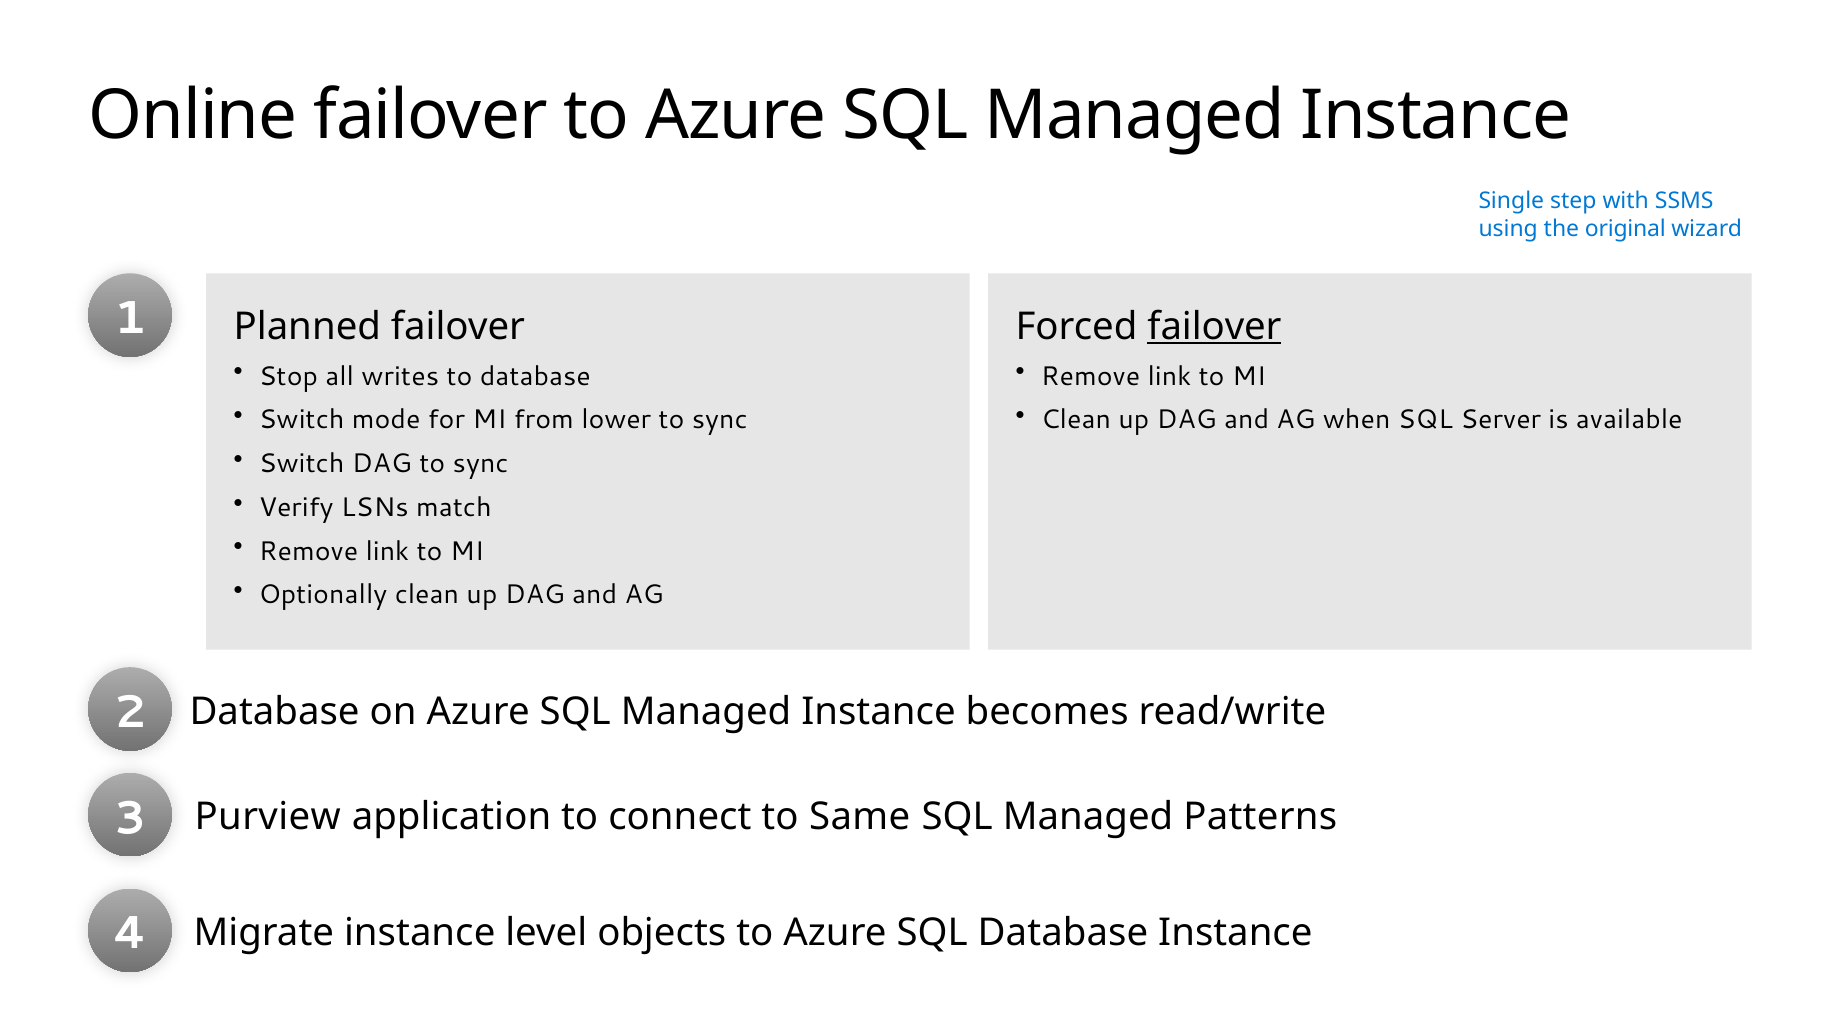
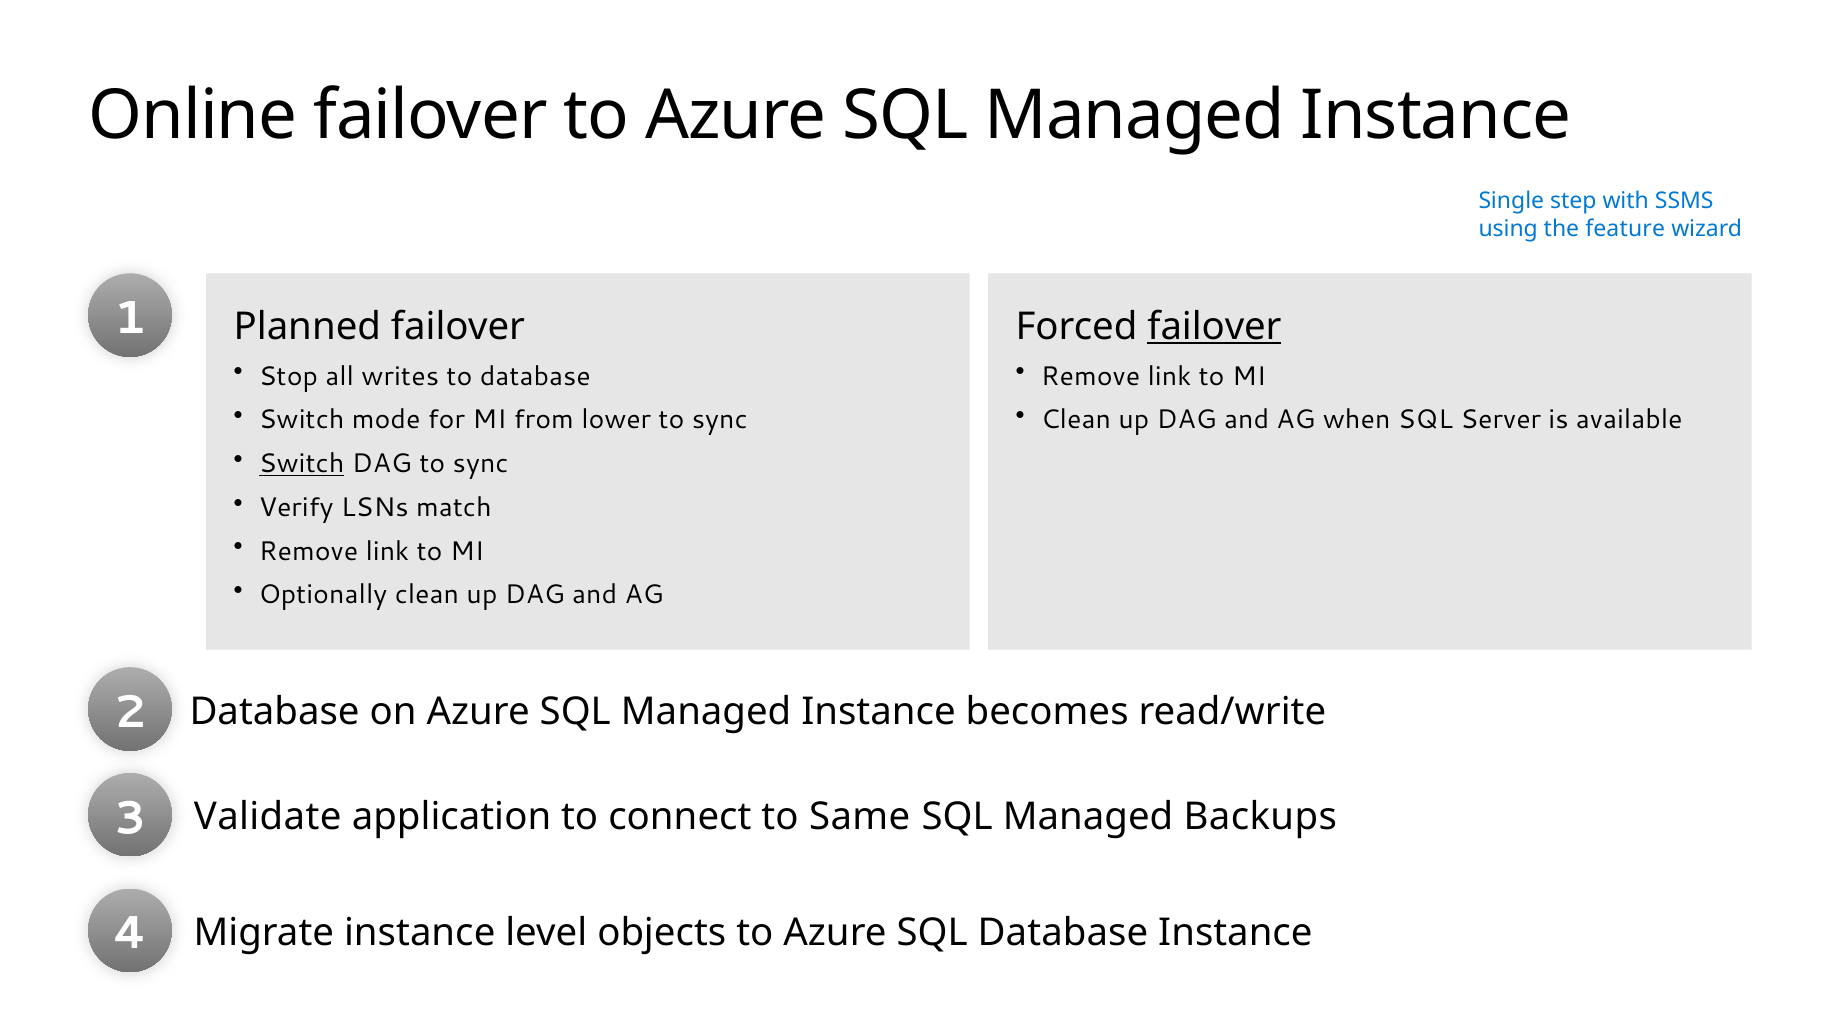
original: original -> feature (1625, 229)
Switch underline: none -> present (302, 464)
Purview: Purview -> Validate (268, 817)
Patterns: Patterns -> Backups (1260, 817)
